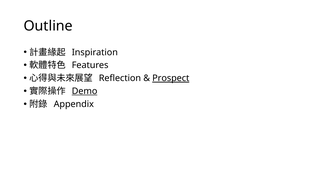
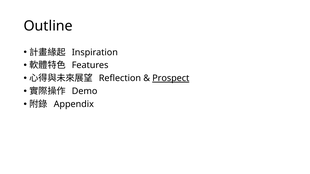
Demo underline: present -> none (85, 91)
